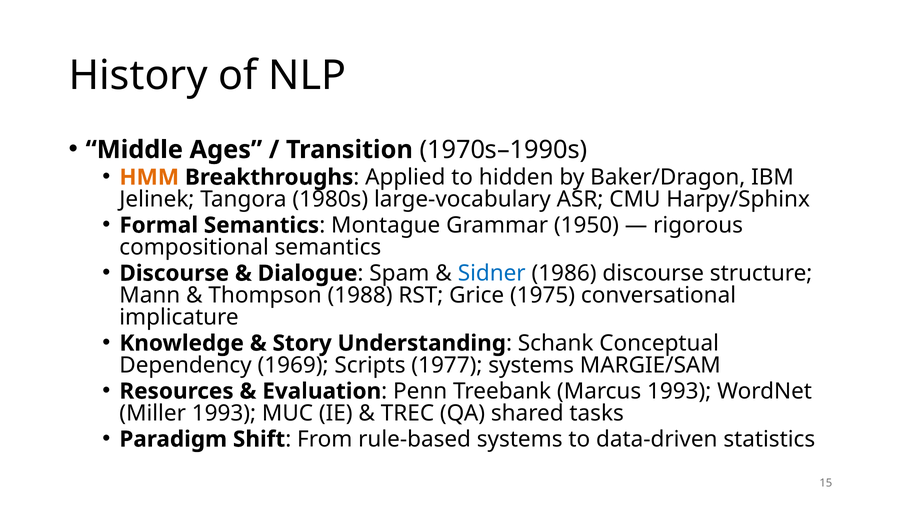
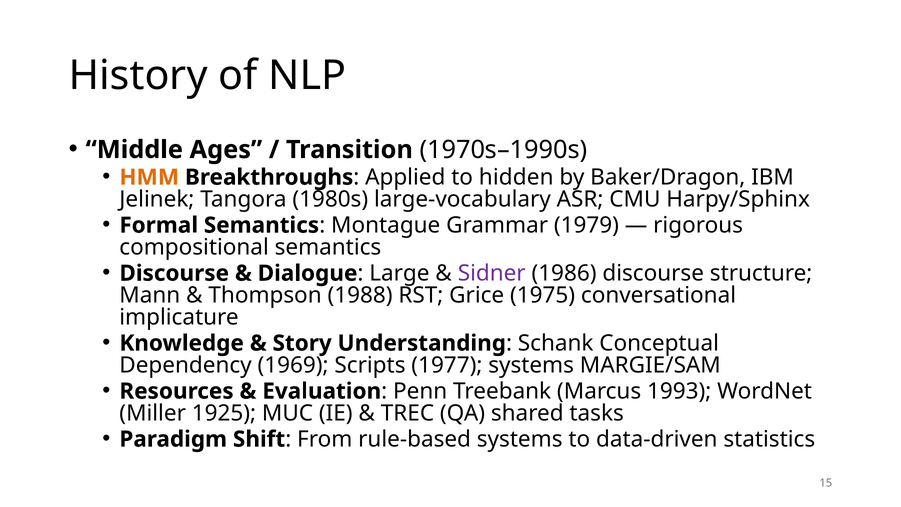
1950: 1950 -> 1979 (586, 225)
Spam: Spam -> Large (399, 273)
Sidner colour: blue -> purple (492, 273)
Miller 1993: 1993 -> 1925 (224, 413)
